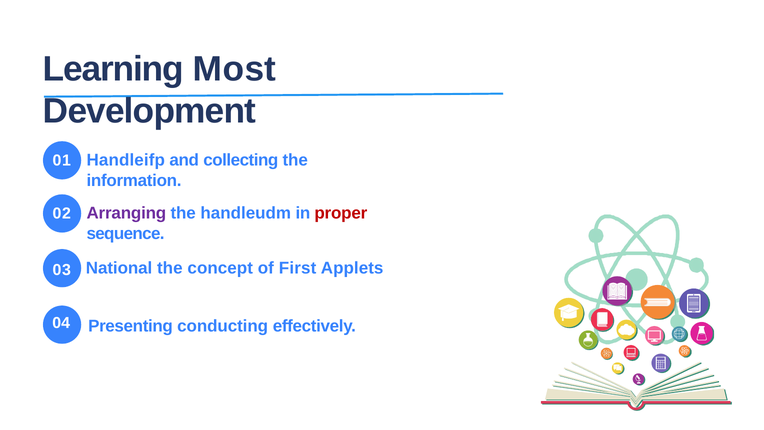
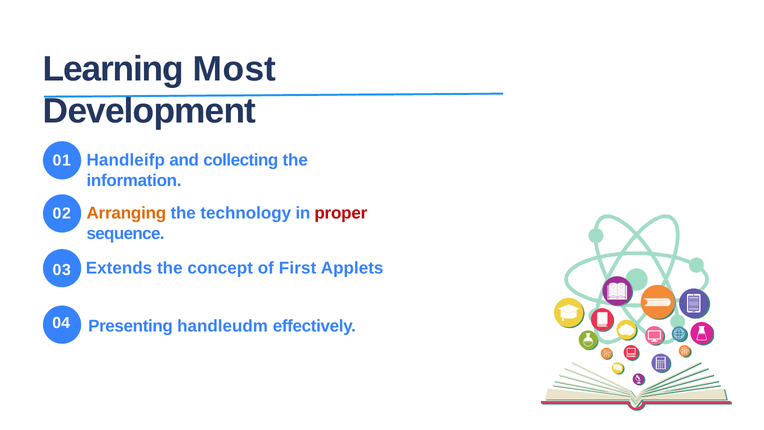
Arranging colour: purple -> orange (126, 213)
handleudm: handleudm -> technology (246, 213)
National: National -> Extends (119, 268)
conducting: conducting -> handleudm (223, 326)
